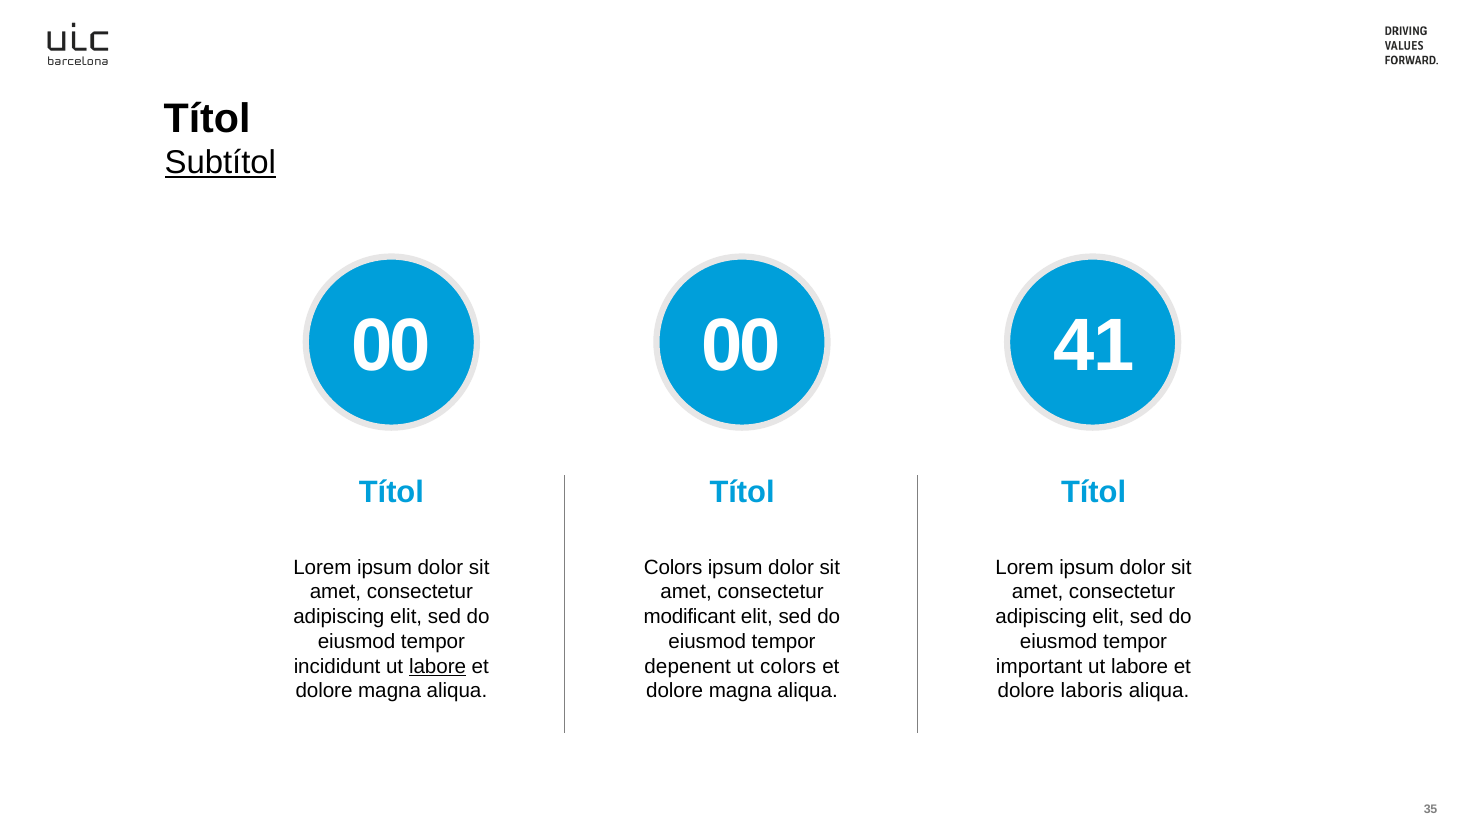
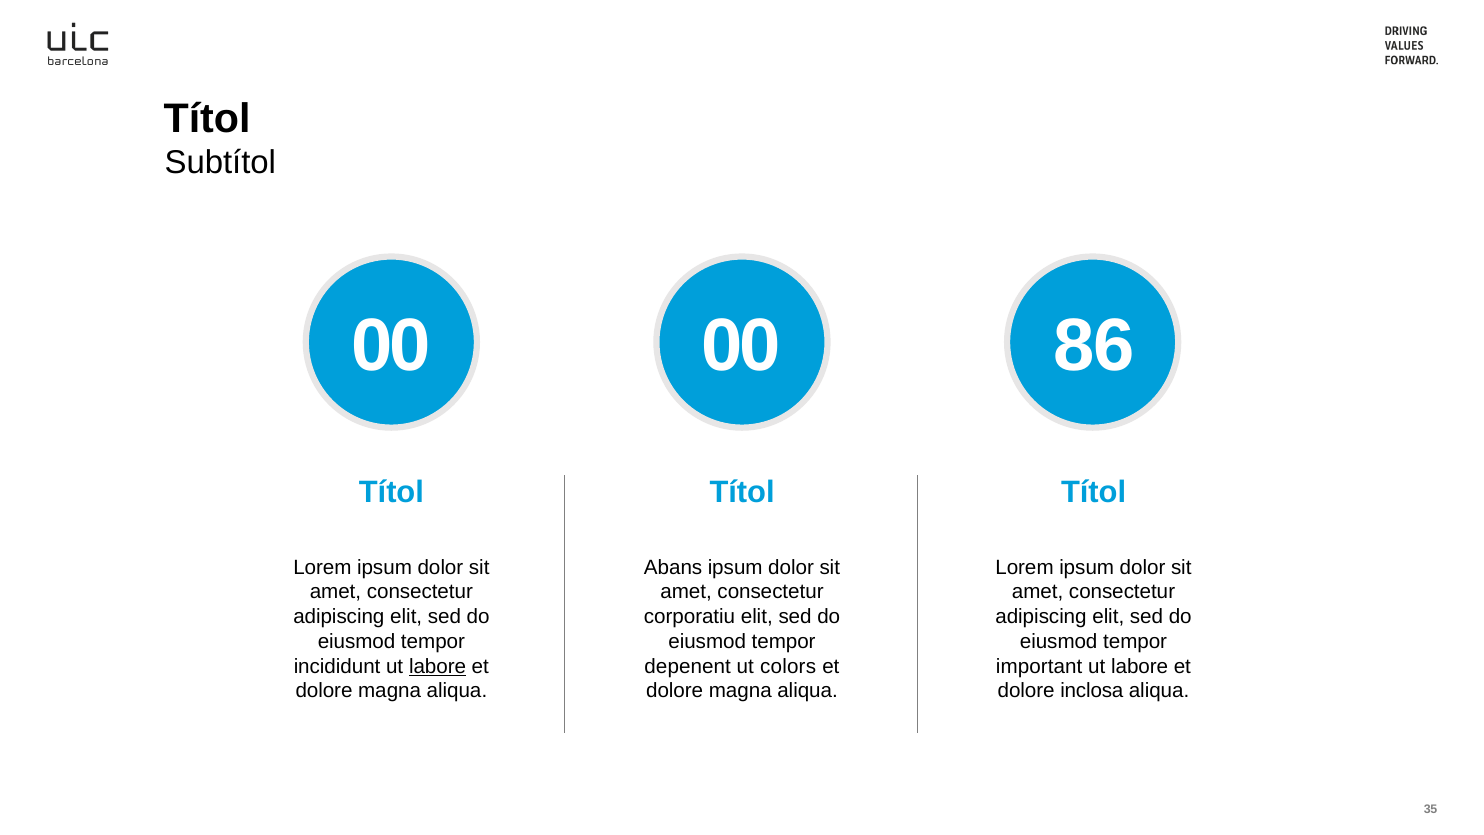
Subtítol underline: present -> none (220, 163)
41: 41 -> 86 (1094, 346)
Colors: Colors -> Abans (673, 567)
modificant: modificant -> corporatiu (690, 617)
laboris: laboris -> inclosa (1092, 691)
